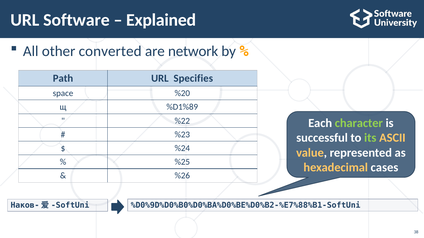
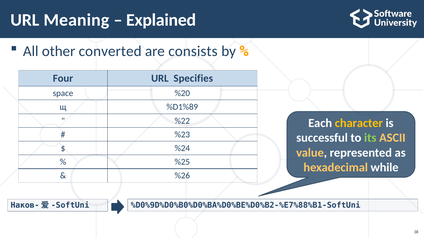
Software: Software -> Meaning (76, 20)
network: network -> consists (193, 51)
Path: Path -> Four (63, 79)
character colour: light green -> yellow (359, 123)
cases: cases -> while (385, 168)
